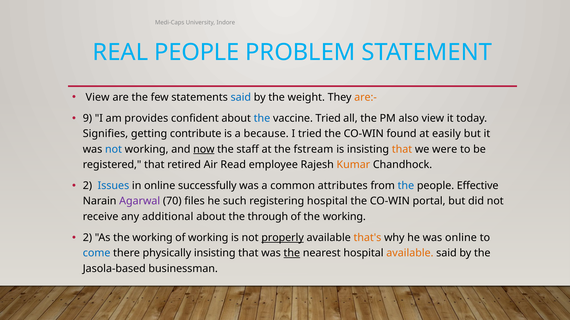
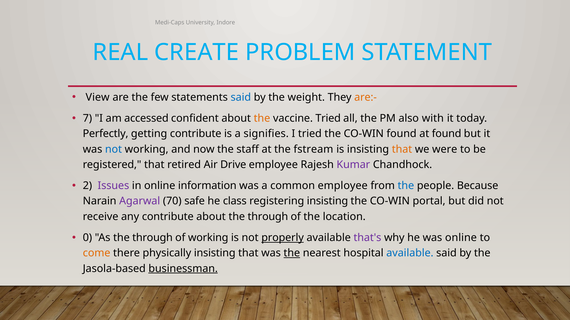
REAL PEOPLE: PEOPLE -> CREATE (197, 52)
9: 9 -> 7 (87, 119)
provides: provides -> accessed (146, 119)
the colour: blue -> orange (262, 119)
also view: view -> with (433, 119)
Signifies: Signifies -> Perfectly (106, 134)
because: because -> signifies (266, 134)
at easily: easily -> found (447, 134)
now underline: present -> none (204, 149)
Read: Read -> Drive (233, 165)
Kumar colour: orange -> purple (353, 165)
Issues colour: blue -> purple (113, 186)
successfully: successfully -> information (207, 186)
common attributes: attributes -> employee (343, 186)
Effective: Effective -> Because (478, 186)
files: files -> safe (195, 202)
such: such -> class (235, 202)
registering hospital: hospital -> insisting (327, 202)
any additional: additional -> contribute (168, 217)
of the working: working -> location (344, 217)
2: 2 -> 0 (87, 238)
As the working: working -> through (152, 238)
that's colour: orange -> purple (367, 238)
come colour: blue -> orange (97, 254)
available colour: orange -> blue (410, 254)
businessman underline: none -> present (183, 269)
